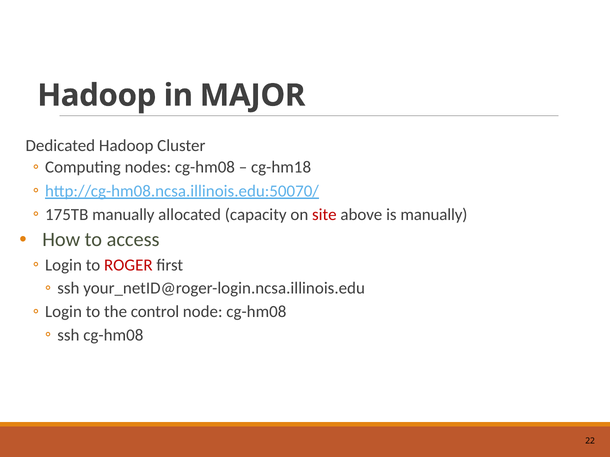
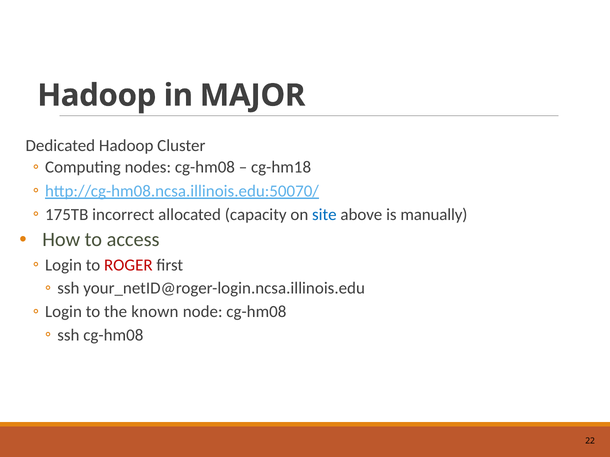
175TB manually: manually -> incorrect (123, 215)
site colour: red -> blue (324, 215)
control: control -> known (155, 312)
